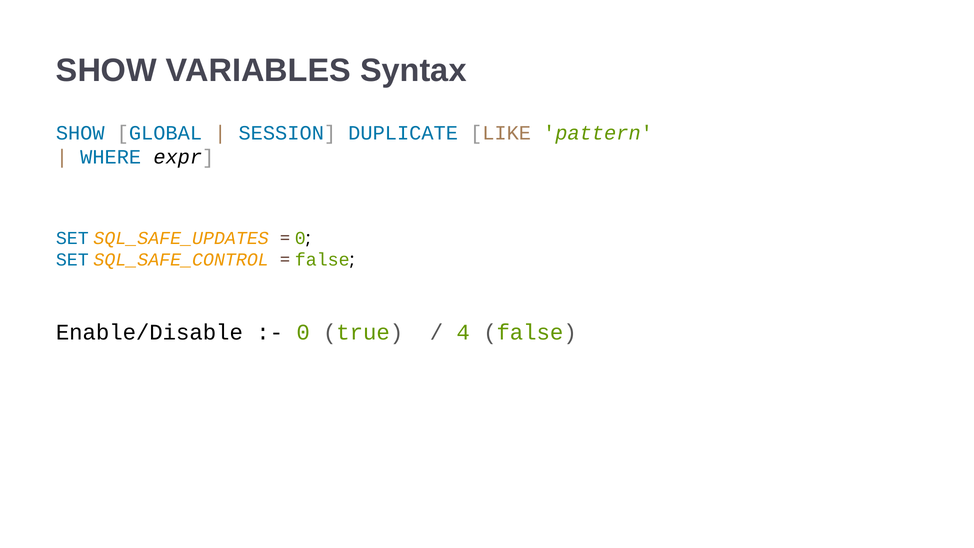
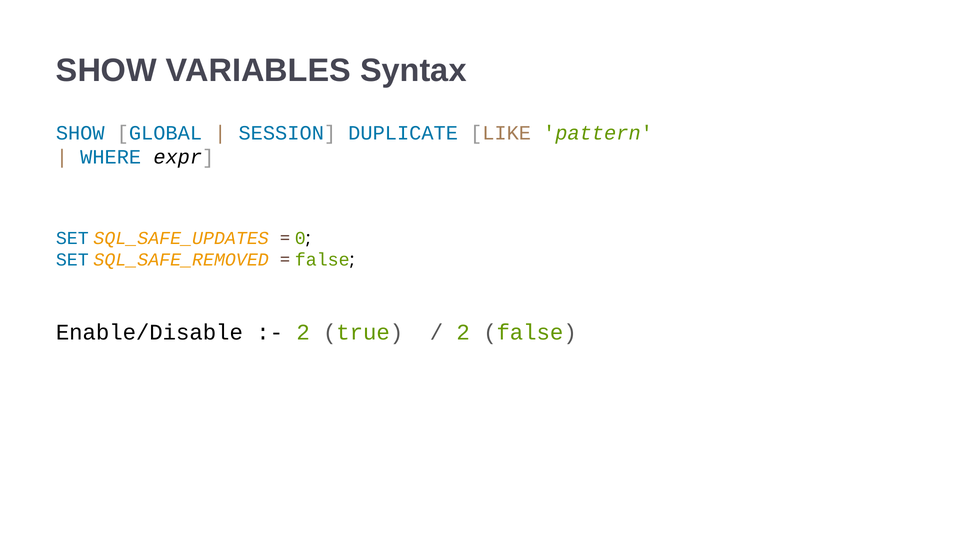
SQL_SAFE_CONTROL: SQL_SAFE_CONTROL -> SQL_SAFE_REMOVED (181, 260)
0: 0 -> 2 (303, 332)
4: 4 -> 2 (463, 332)
